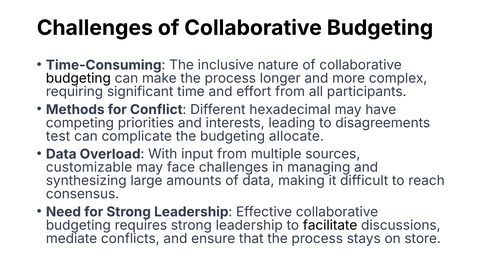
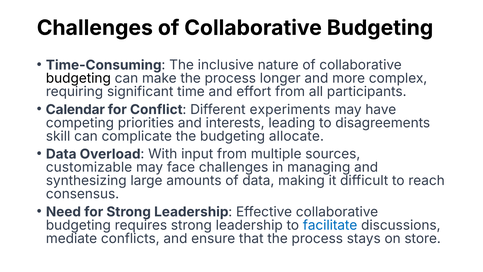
Methods: Methods -> Calendar (75, 109)
hexadecimal: hexadecimal -> experiments (290, 109)
test: test -> skill (58, 136)
facilitate colour: black -> blue (330, 225)
